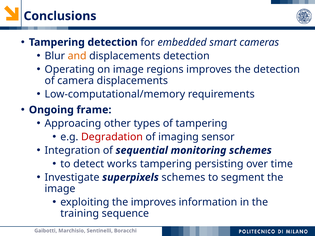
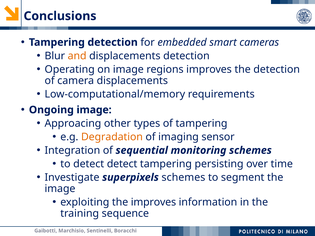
Ongoing frame: frame -> image (94, 110)
Degradation colour: red -> orange (112, 137)
detect works: works -> detect (122, 164)
